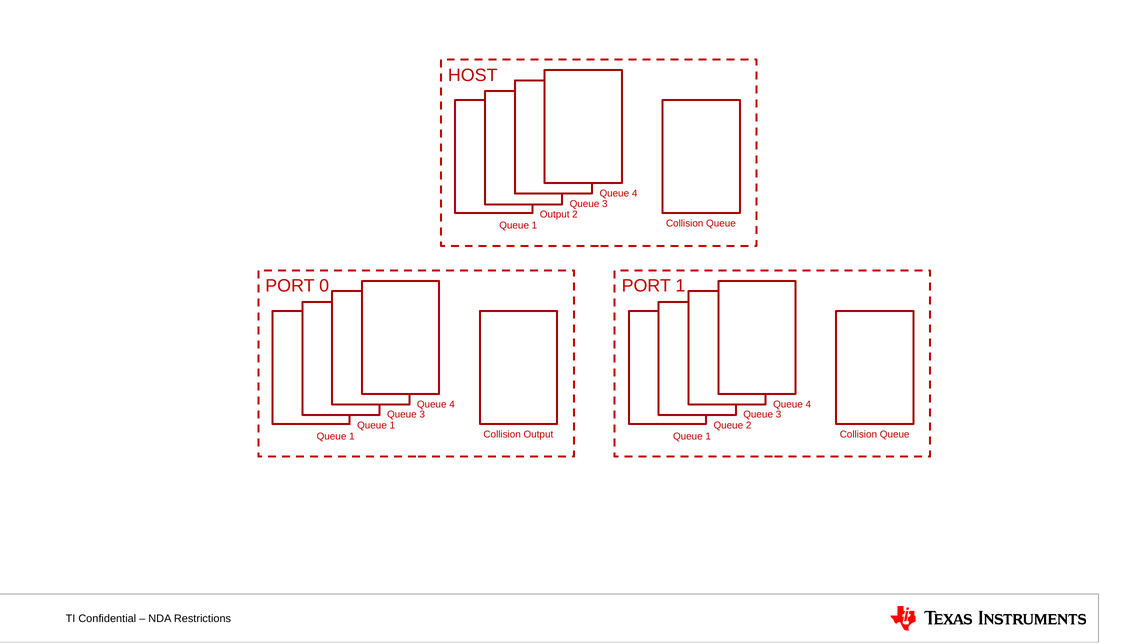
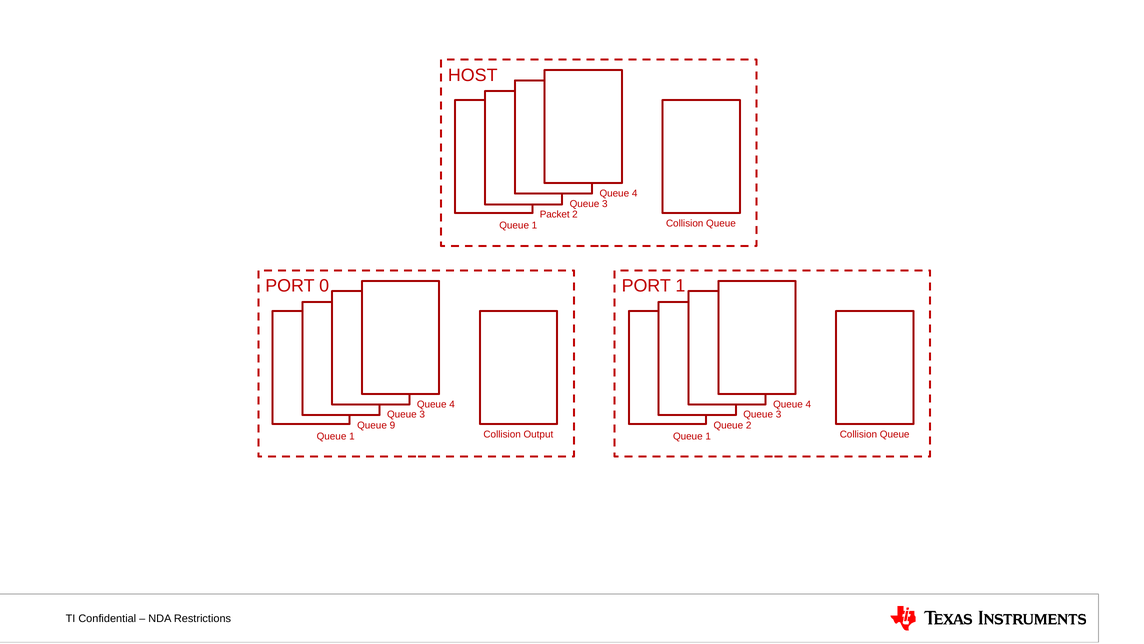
Output: Output -> Packet (555, 215)
1: 1 -> 9 (392, 425)
